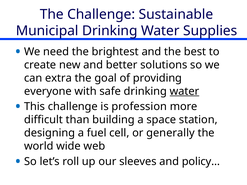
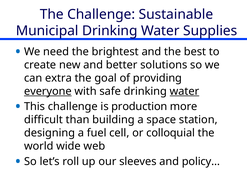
everyone underline: none -> present (48, 91)
profession: profession -> production (139, 107)
generally: generally -> colloquial (171, 133)
